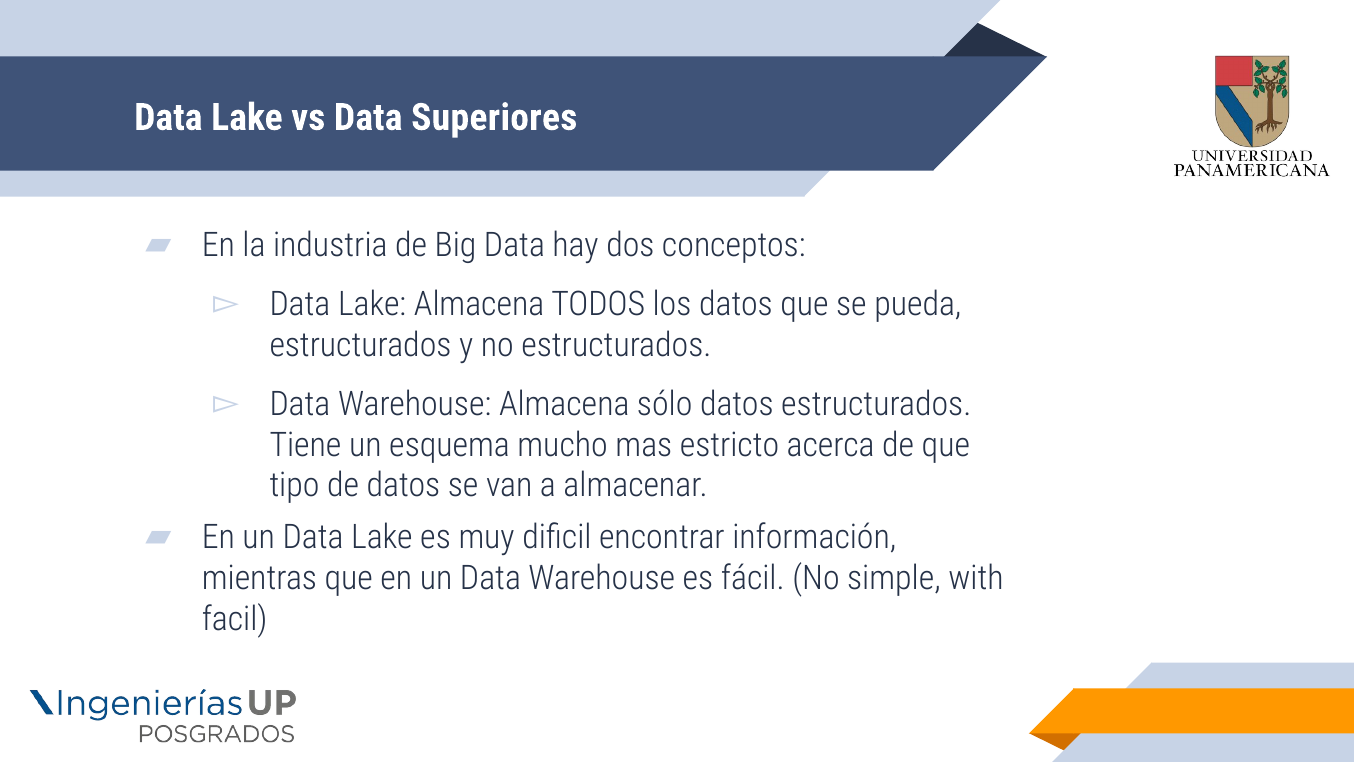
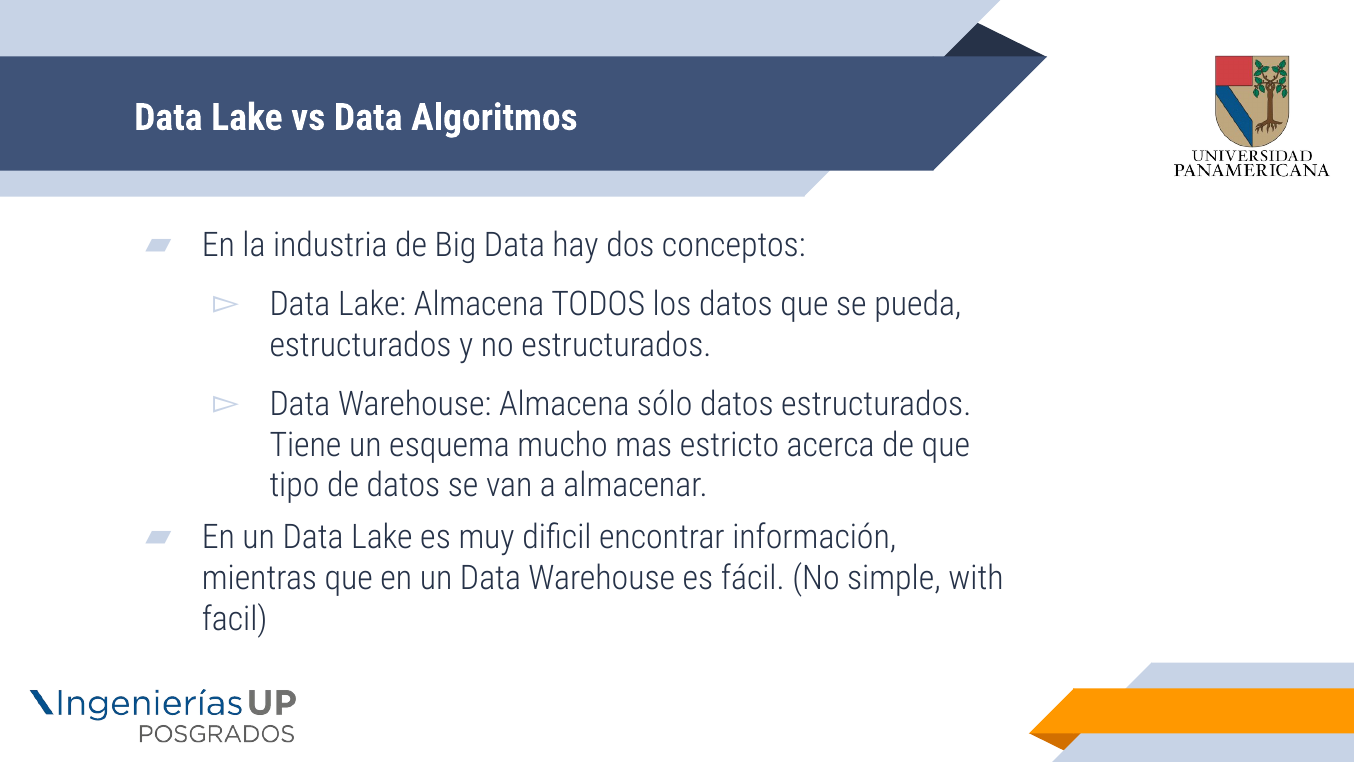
Superiores: Superiores -> Algoritmos (494, 117)
